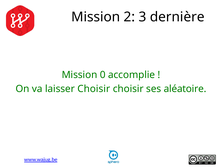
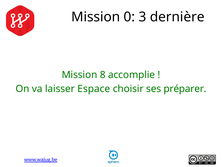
2: 2 -> 0 (129, 17)
0: 0 -> 8 (103, 75)
laisser Choisir: Choisir -> Espace (94, 89)
aléatoire: aléatoire -> préparer (185, 89)
